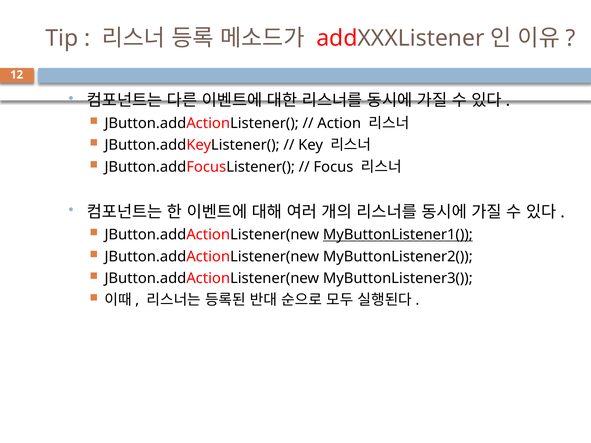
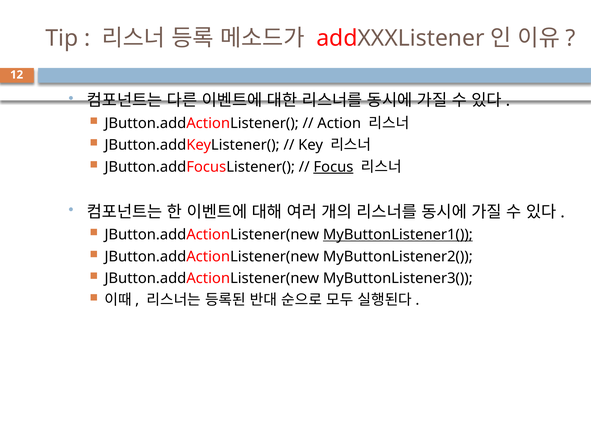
Focus underline: none -> present (333, 167)
